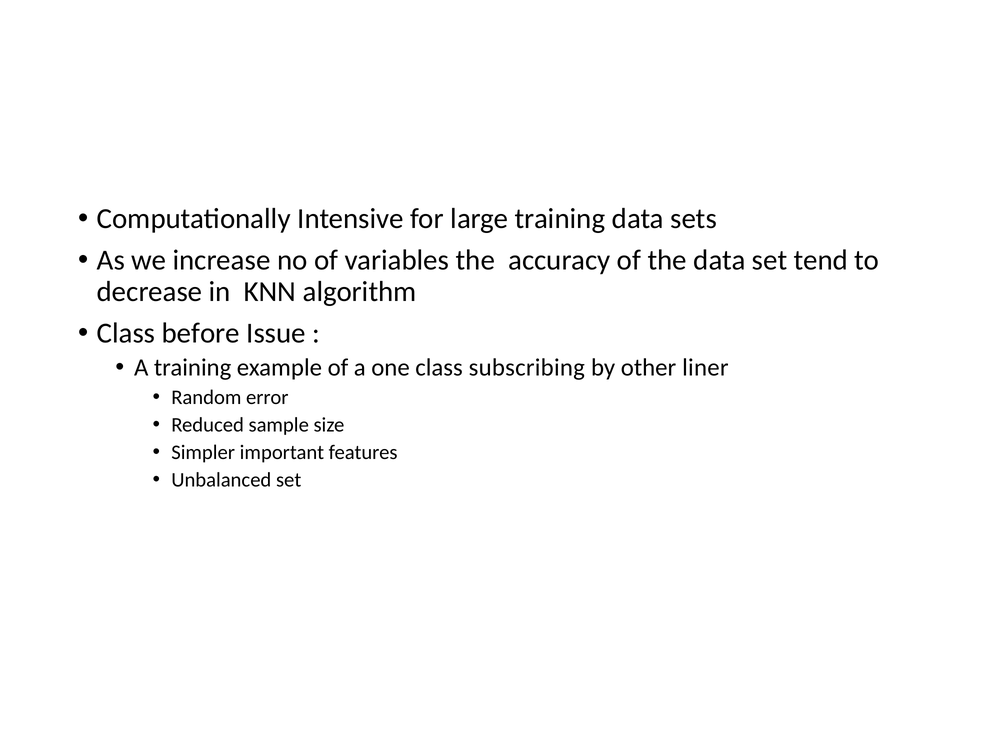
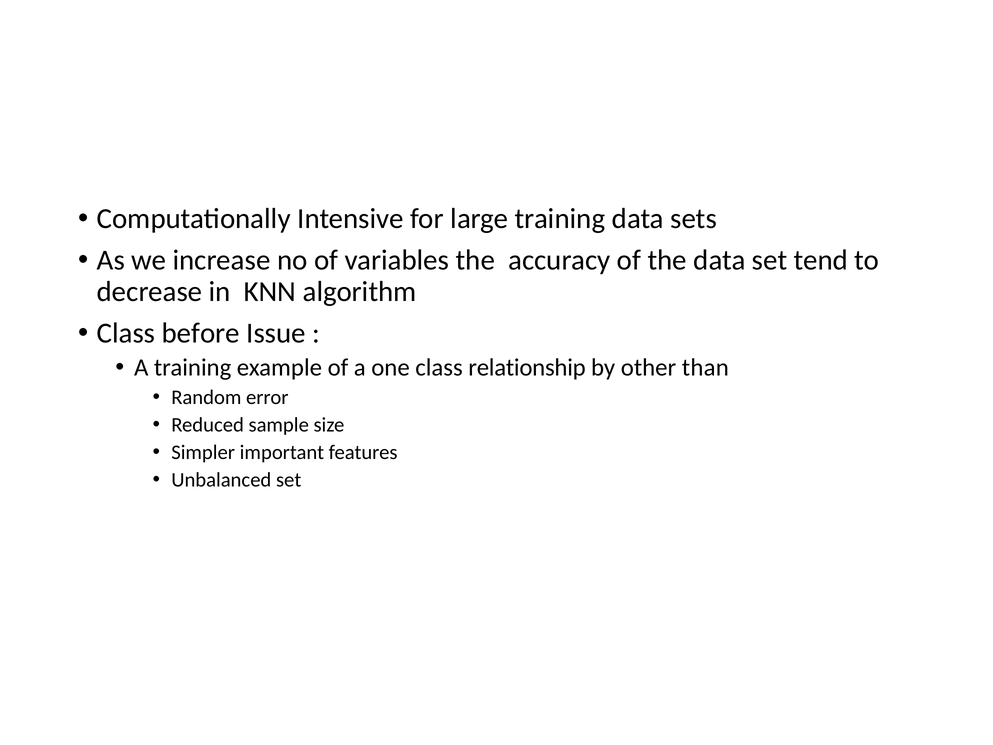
subscribing: subscribing -> relationship (527, 367)
liner: liner -> than (705, 367)
